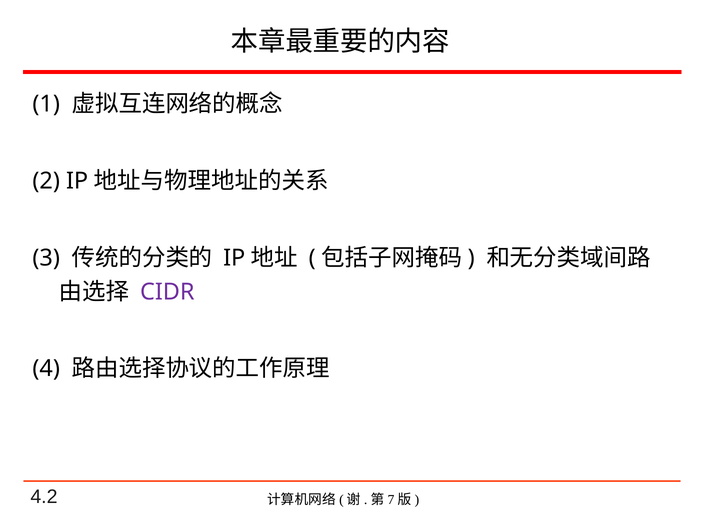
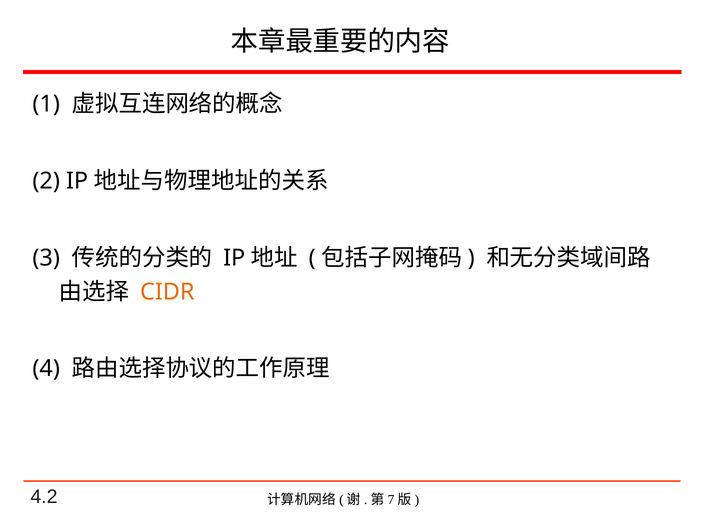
CIDR colour: purple -> orange (167, 292)
